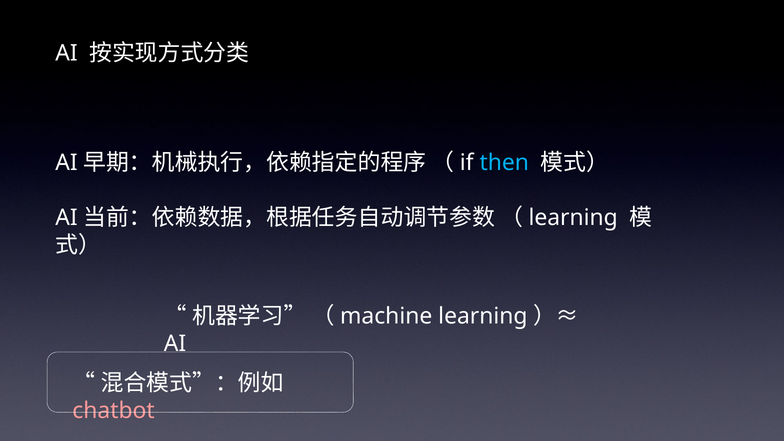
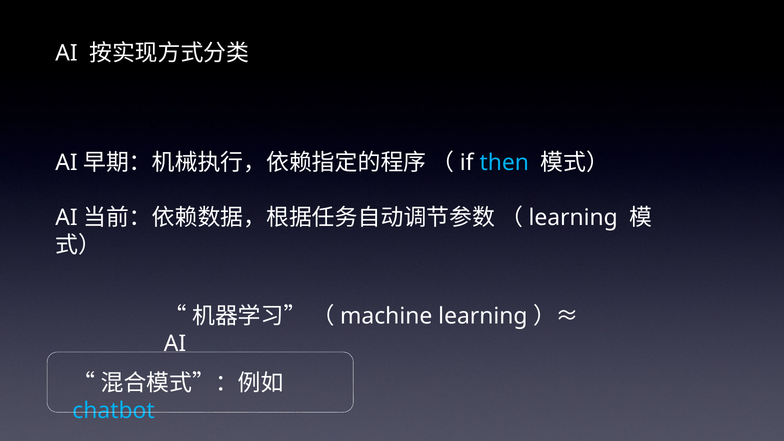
chatbot colour: pink -> light blue (114, 411)
